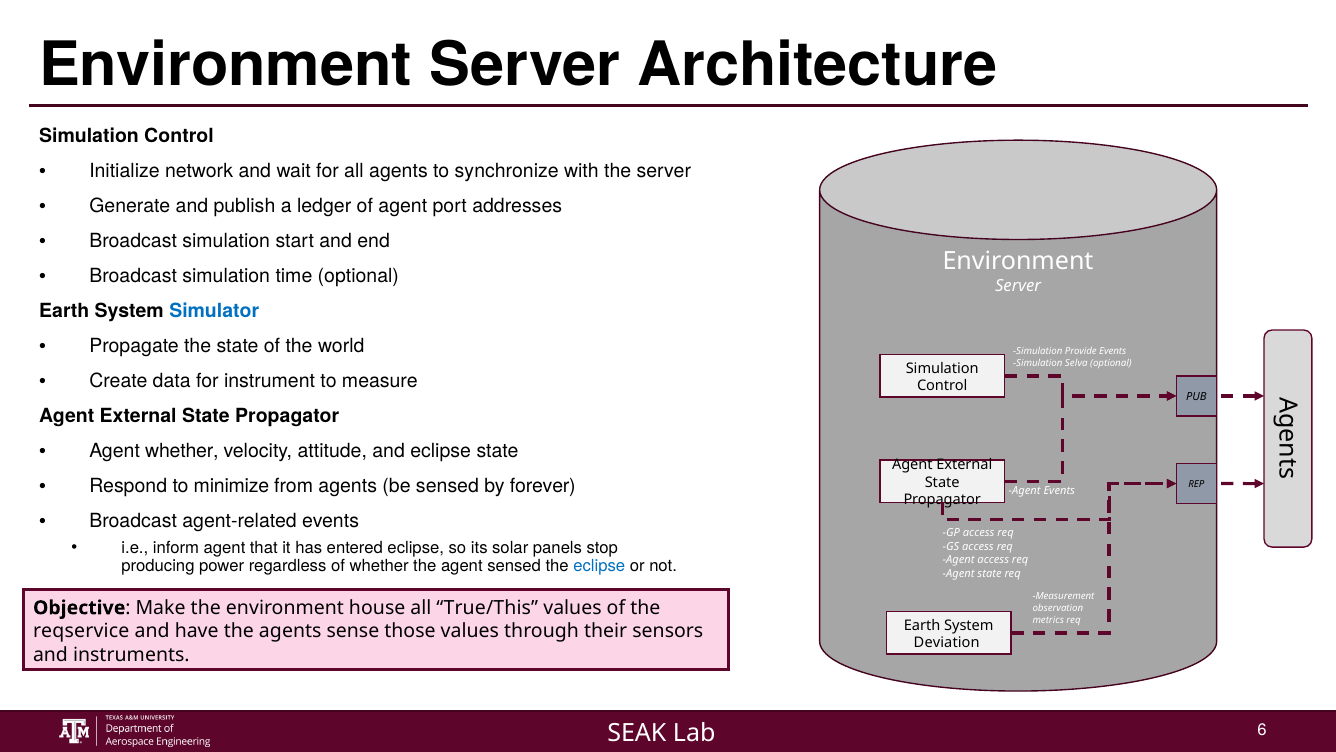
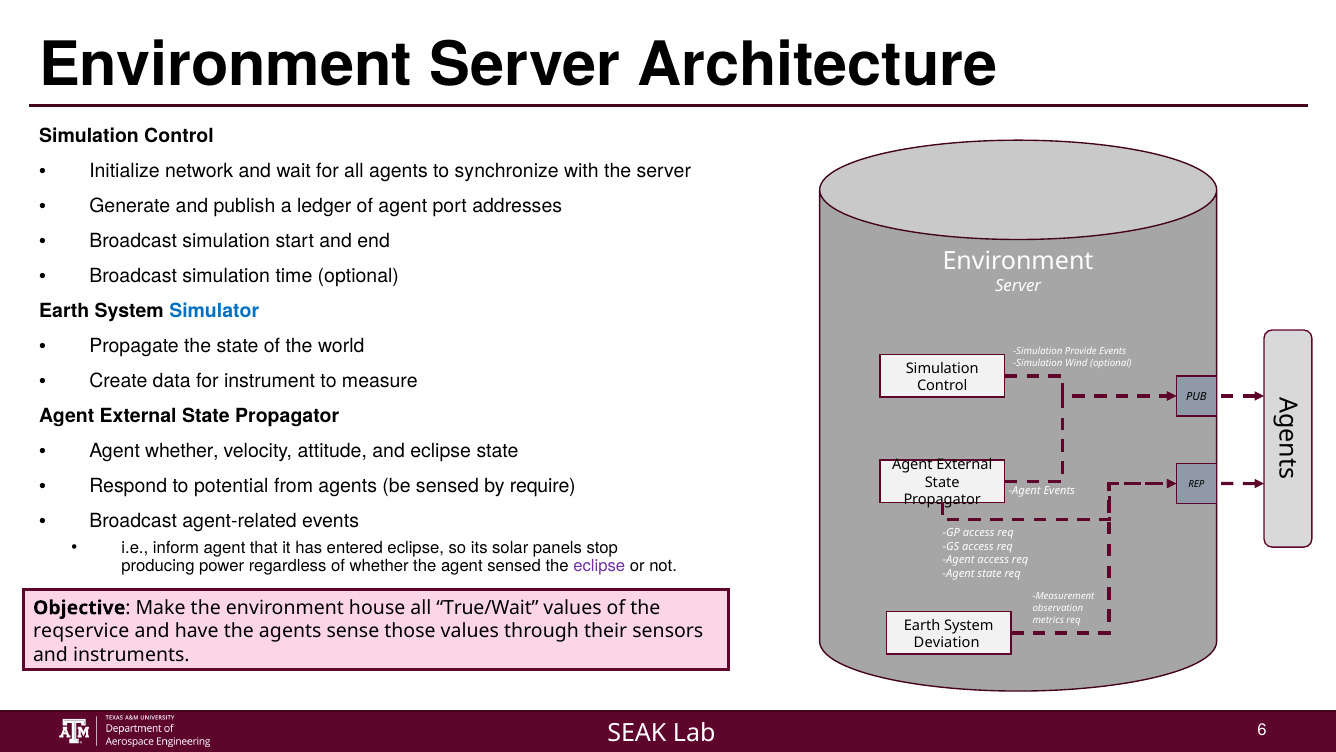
Selva: Selva -> Wind (1076, 363)
minimize: minimize -> potential (231, 486)
forever: forever -> require (543, 486)
eclipse colour: blue -> purple (599, 566)
True/This: True/This -> True/Wait (487, 607)
